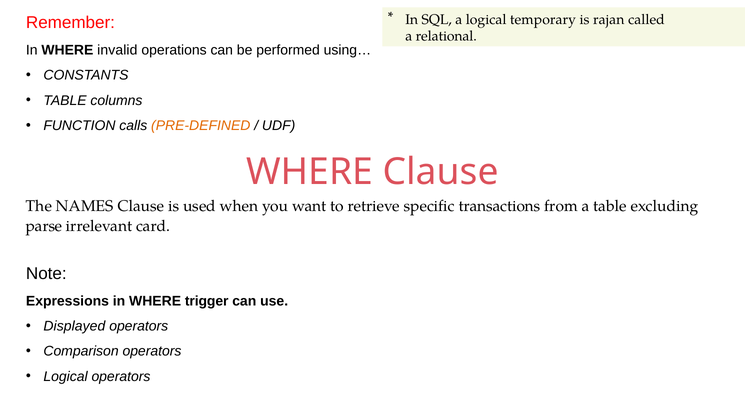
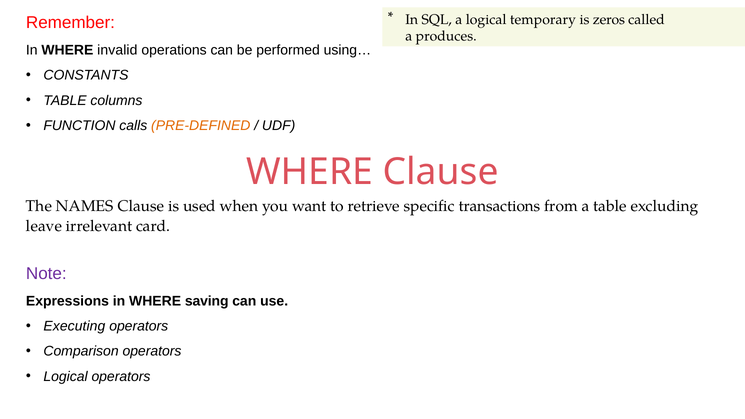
rajan: rajan -> zeros (609, 19)
relational: relational -> produces (446, 36)
parse: parse -> leave (44, 226)
Note colour: black -> purple (46, 274)
trigger: trigger -> saving (207, 301)
Displayed: Displayed -> Executing (74, 326)
